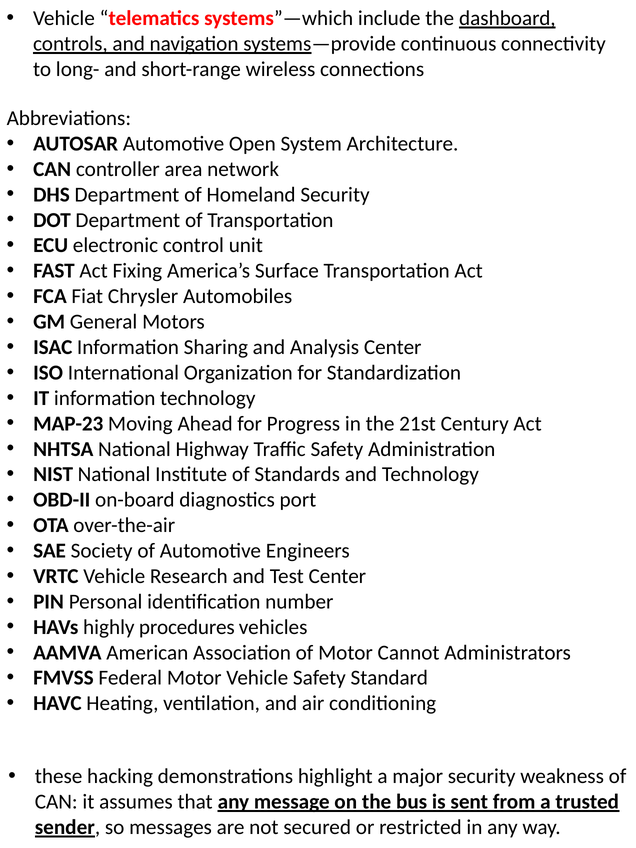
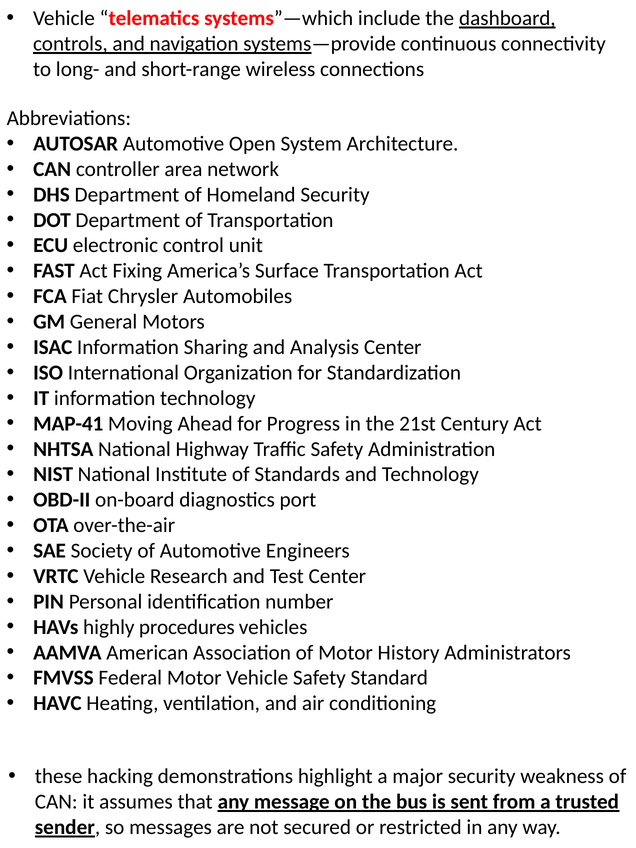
MAP-23: MAP-23 -> MAP-41 (68, 424)
Cannot: Cannot -> History (409, 653)
